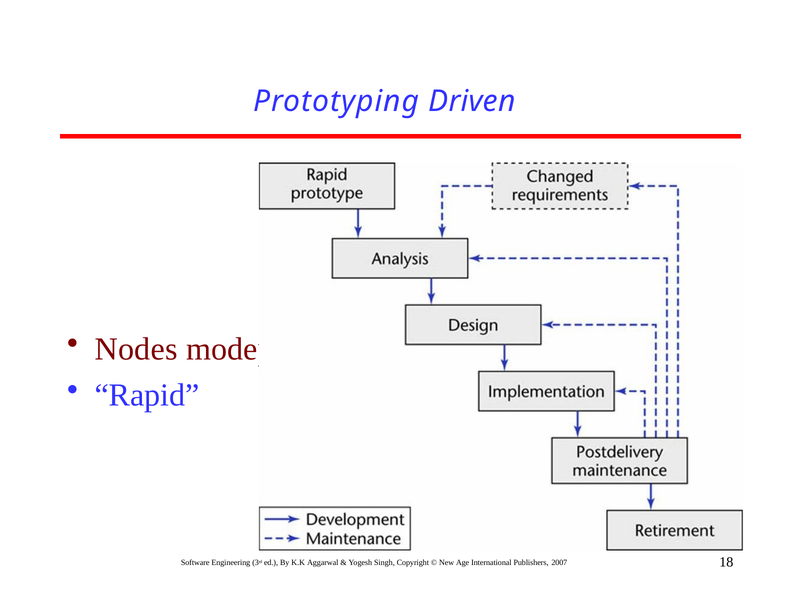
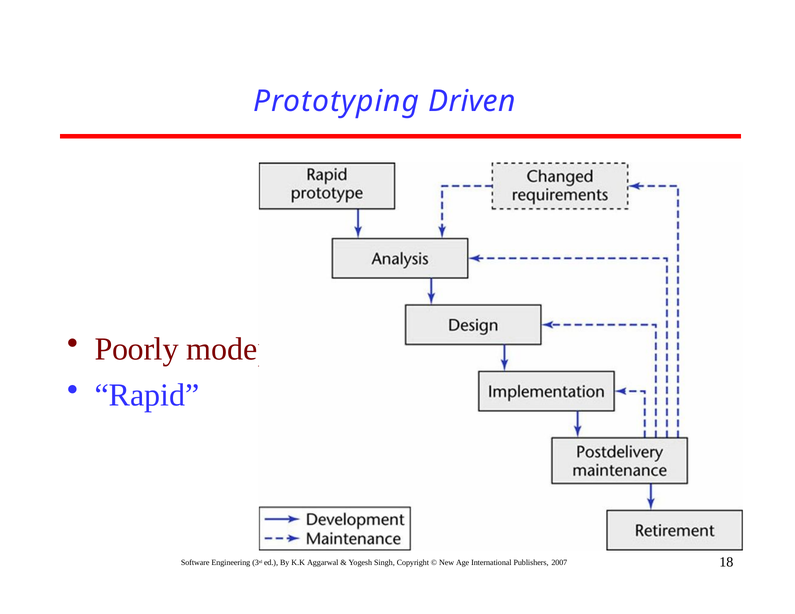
Nodes: Nodes -> Poorly (137, 349)
